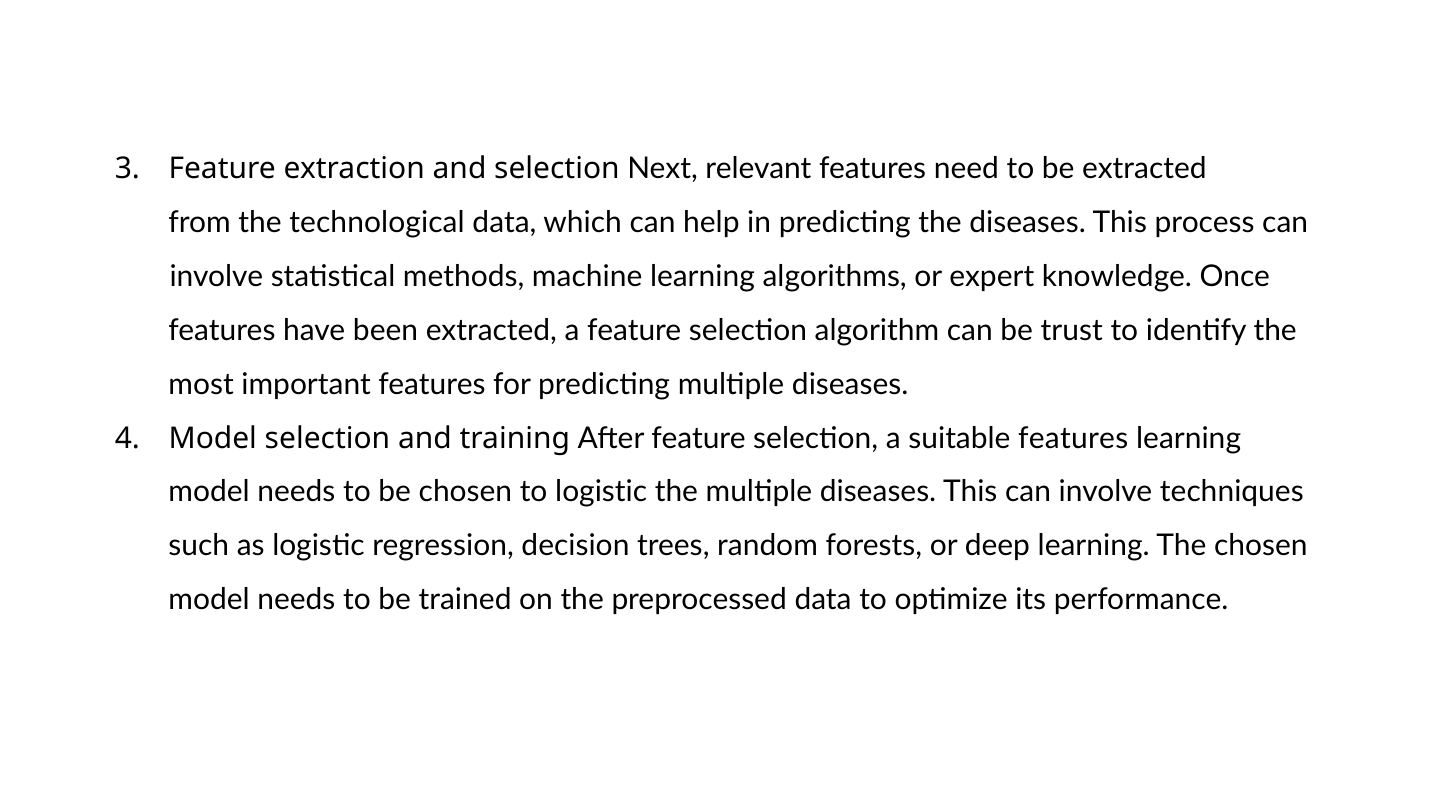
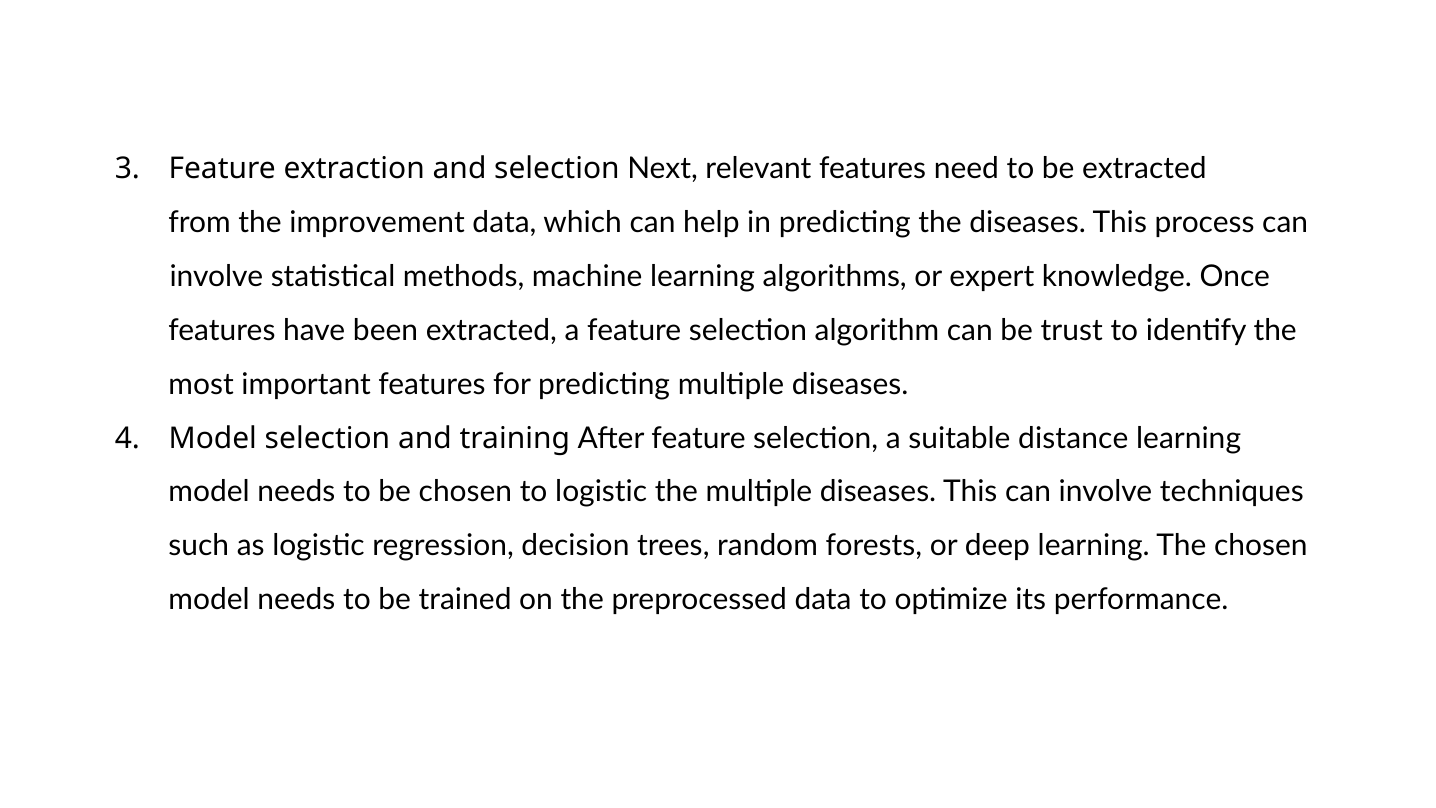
technological: technological -> improvement (377, 223)
suitable features: features -> distance (1073, 438)
